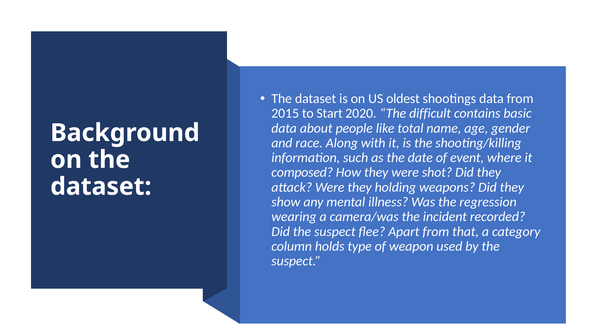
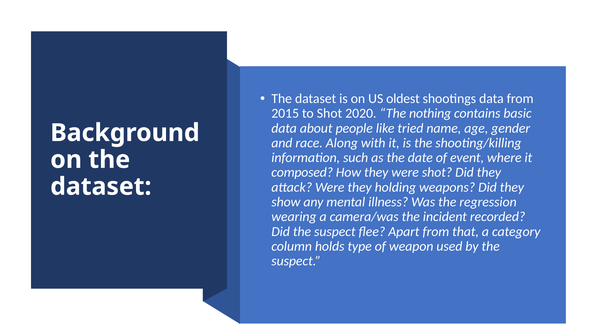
to Start: Start -> Shot (329, 113)
difficult: difficult -> nothing (430, 113)
total: total -> tried (410, 128)
